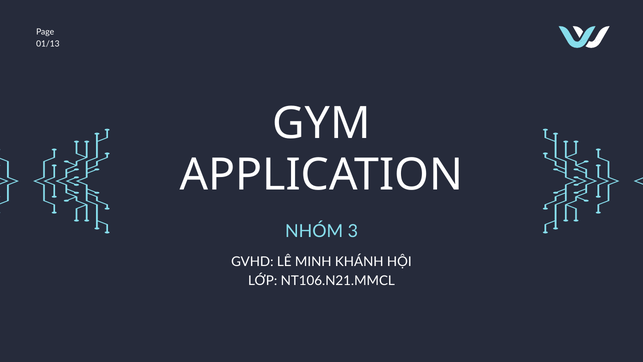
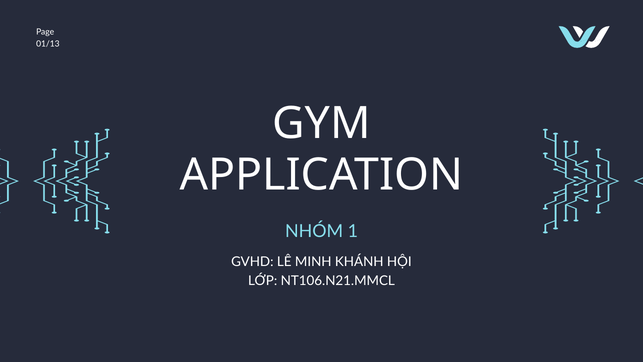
3: 3 -> 1 (353, 231)
